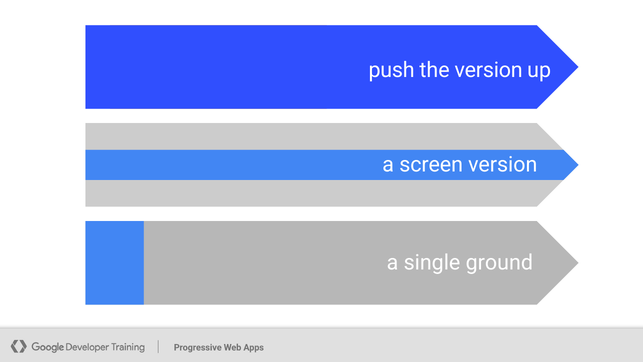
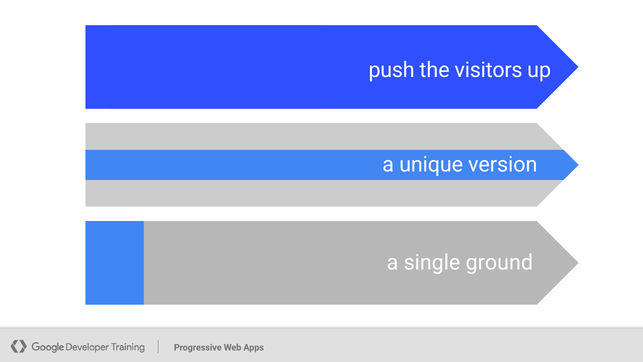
the version: version -> visitors (489, 70)
screen: screen -> unique (431, 165)
